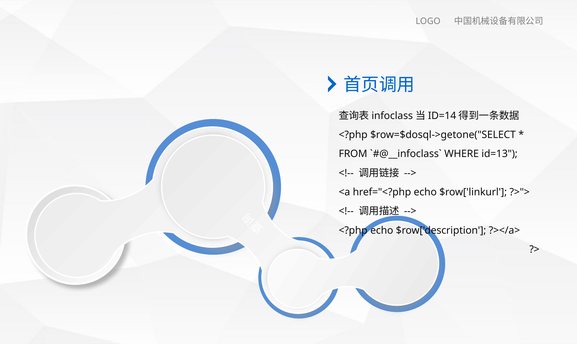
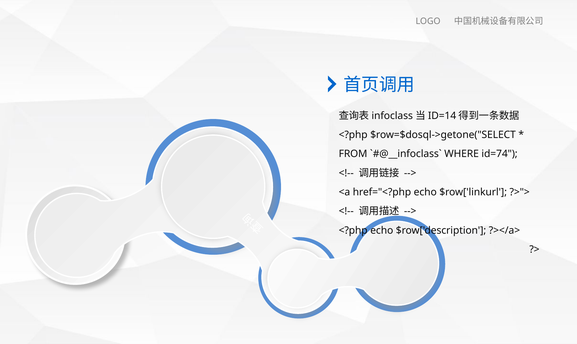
id=13: id=13 -> id=74 (500, 154)
